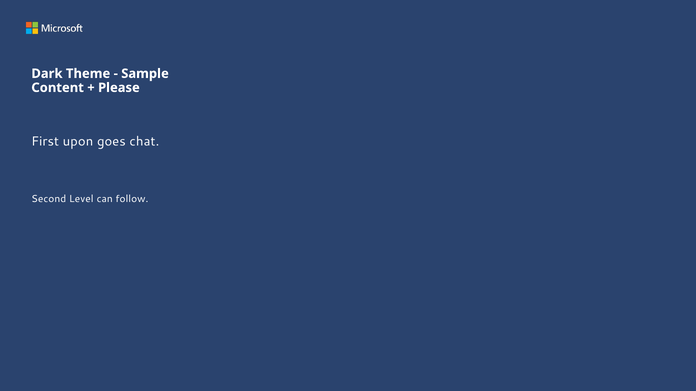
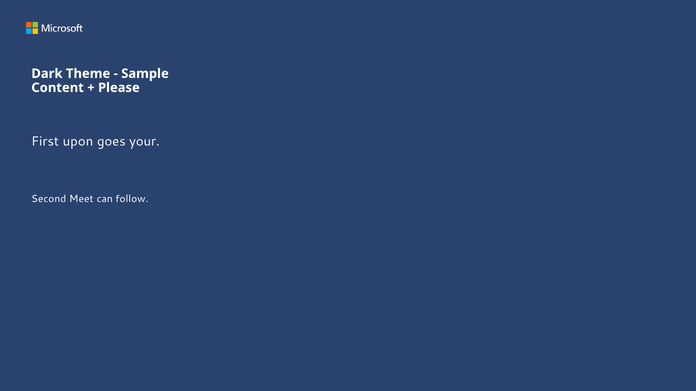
chat: chat -> your (144, 141)
Level: Level -> Meet (81, 199)
